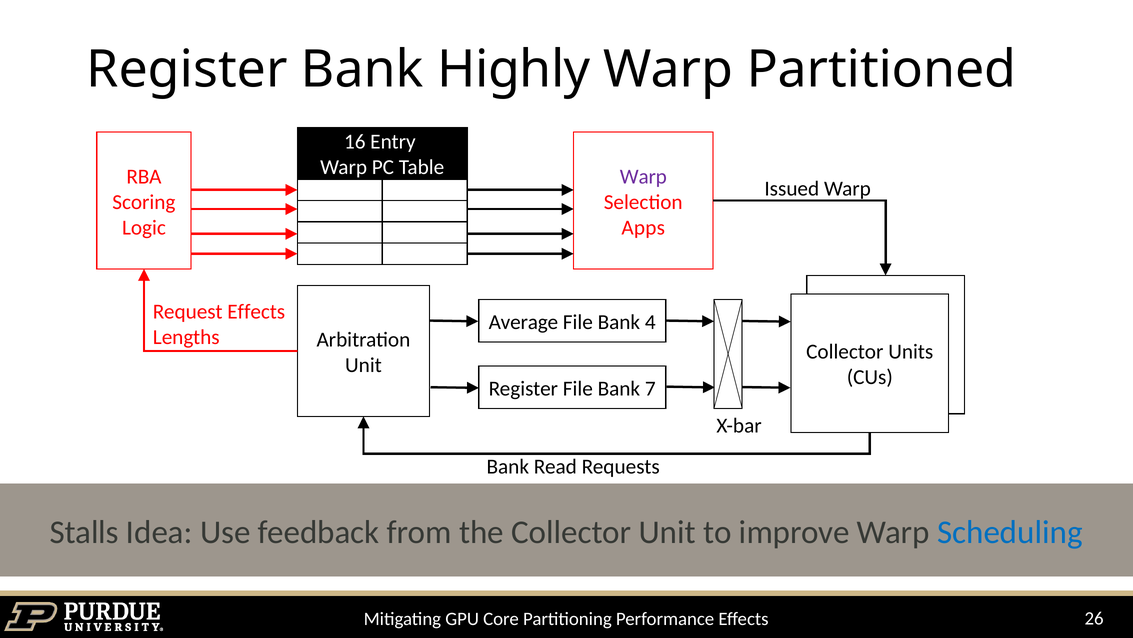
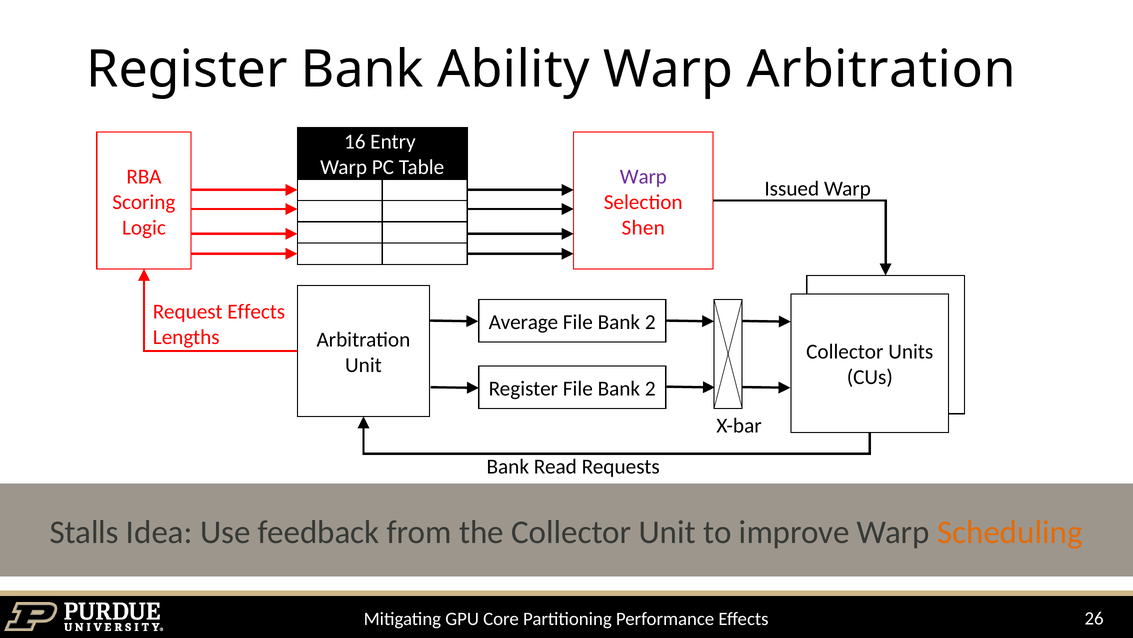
Highly: Highly -> Ability (513, 69)
Warp Partitioned: Partitioned -> Arbitration (881, 69)
Apps: Apps -> Shen (643, 227)
4: 4 -> 2 (650, 322)
Register File Bank 7: 7 -> 2 (650, 388)
Scheduling colour: blue -> orange (1010, 532)
